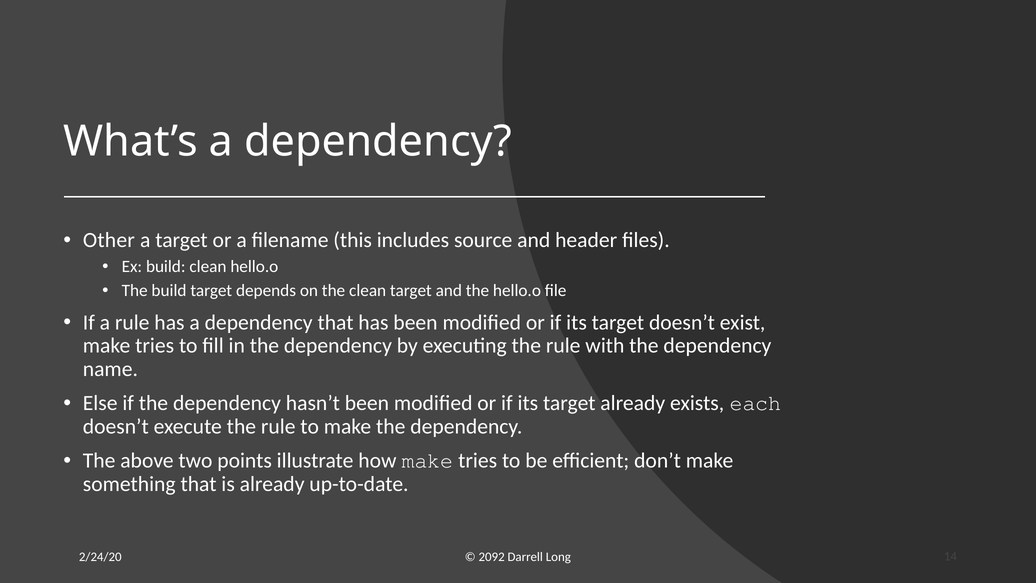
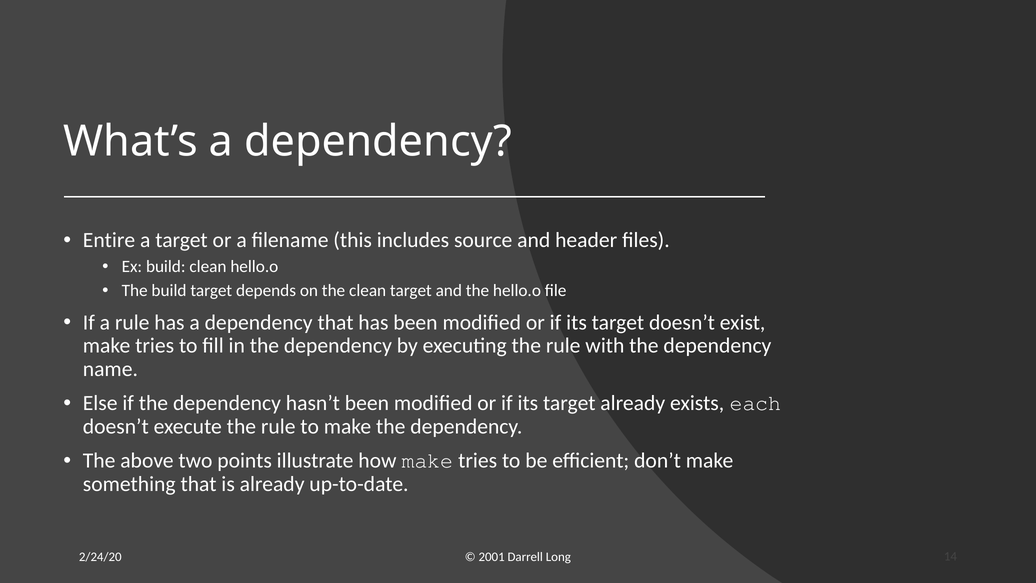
Other: Other -> Entire (109, 240)
2092: 2092 -> 2001 (492, 557)
